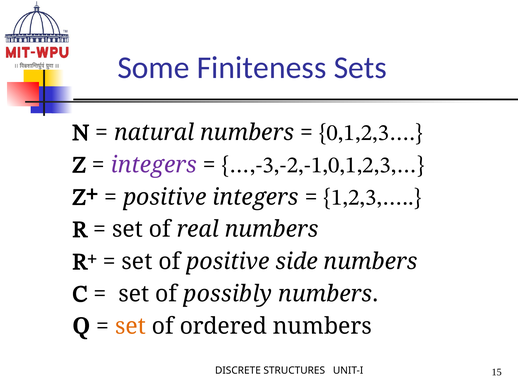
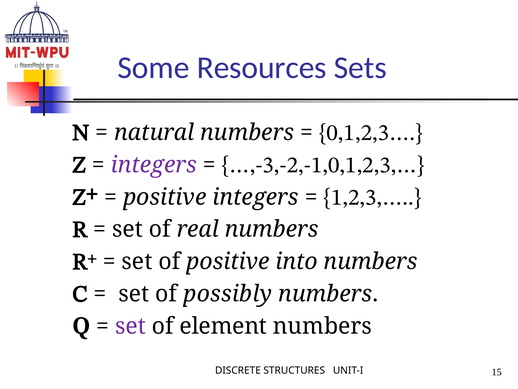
Finiteness: Finiteness -> Resources (262, 68)
side: side -> into (297, 261)
set colour: orange -> purple (131, 326)
ordered: ordered -> element (223, 326)
